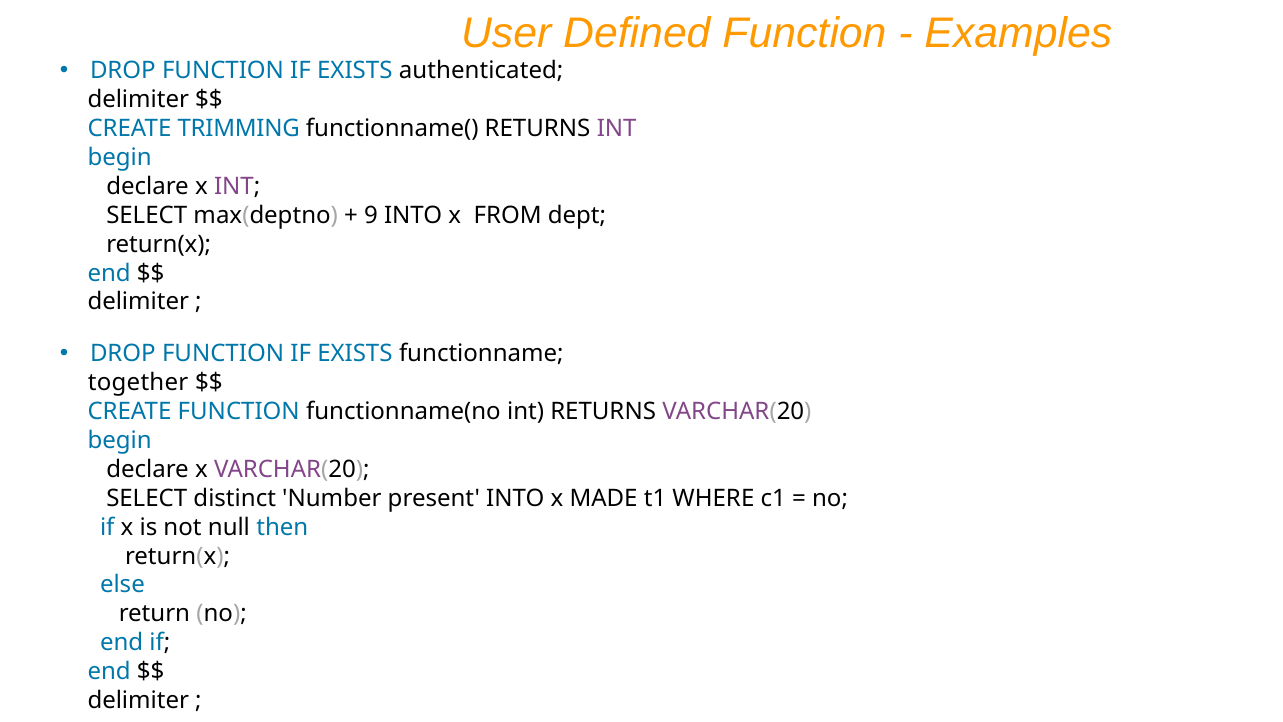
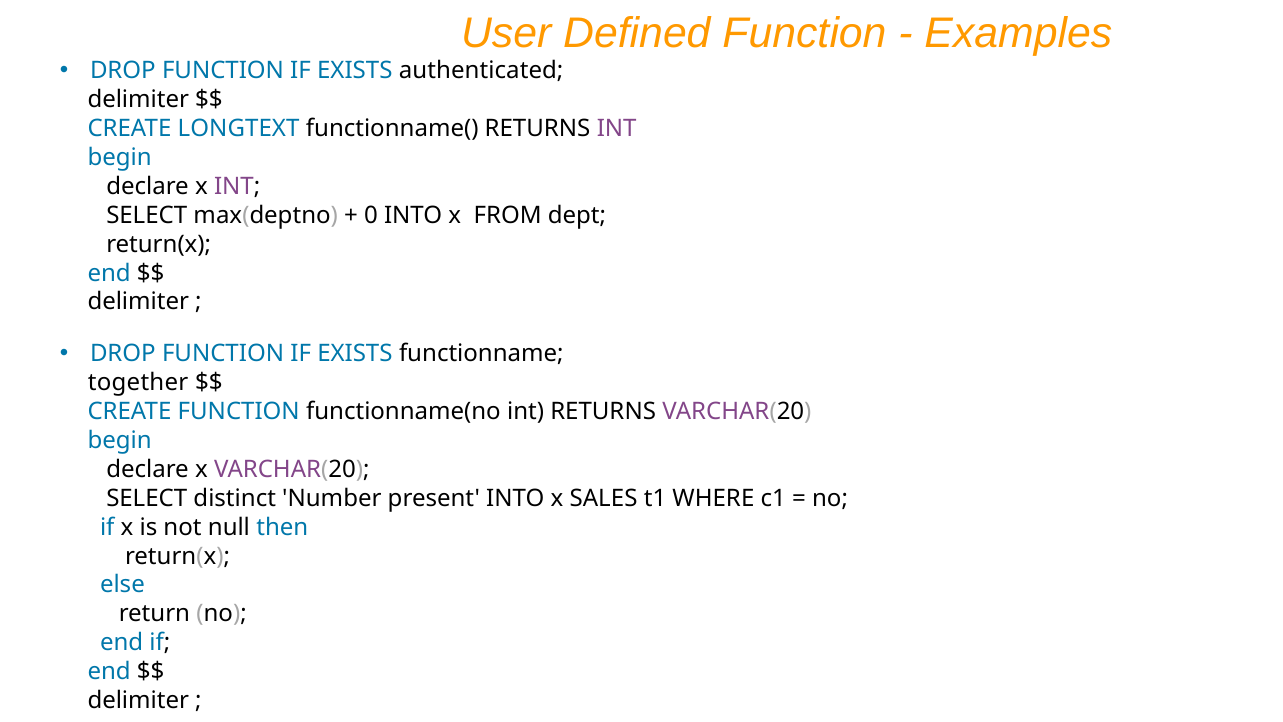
TRIMMING: TRIMMING -> LONGTEXT (239, 129)
9: 9 -> 0 (371, 215)
MADE: MADE -> SALES (604, 498)
